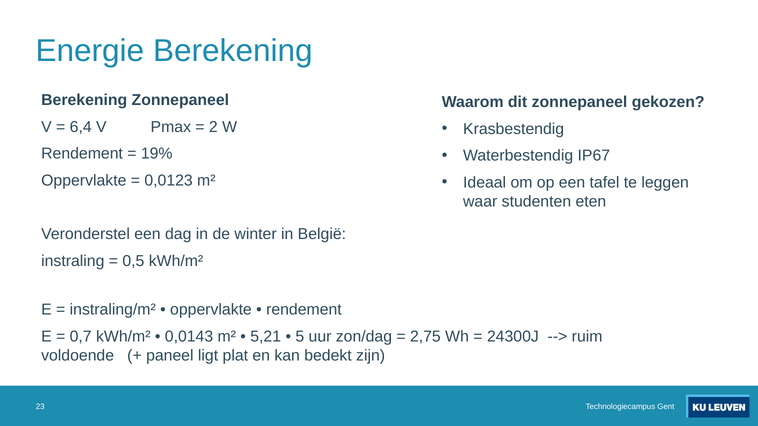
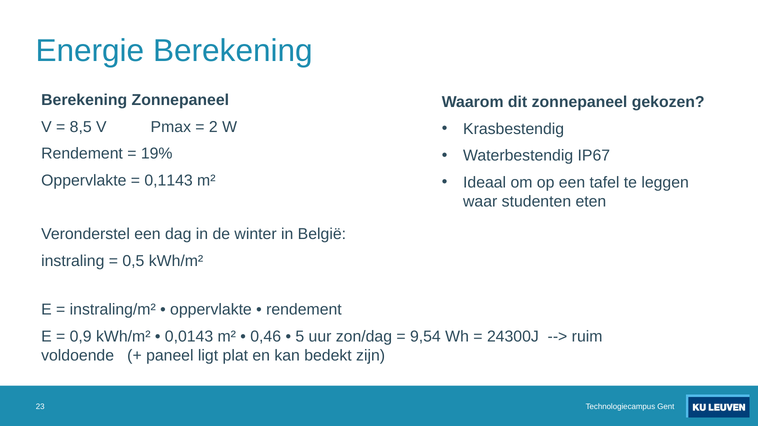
6,4: 6,4 -> 8,5 (81, 127)
0,0123: 0,0123 -> 0,1143 (169, 181)
0,7: 0,7 -> 0,9 (81, 337)
5,21: 5,21 -> 0,46 (266, 337)
2,75: 2,75 -> 9,54 (425, 337)
